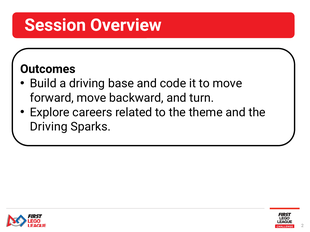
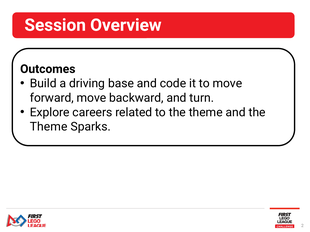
Driving: Driving -> Theme (49, 127)
